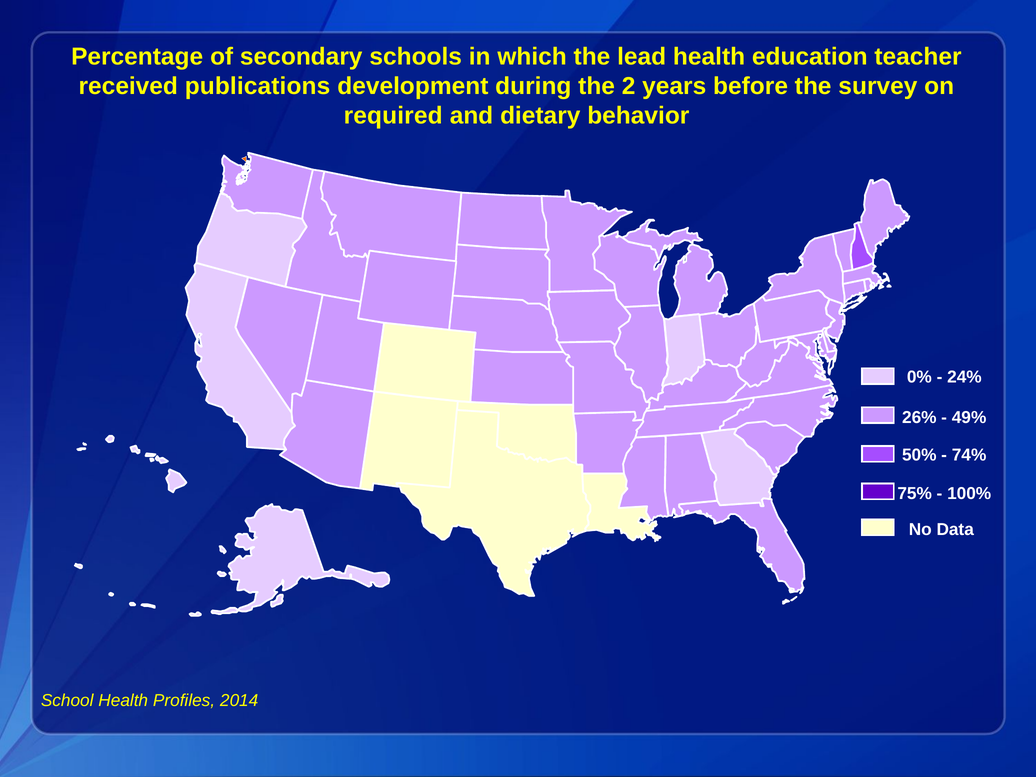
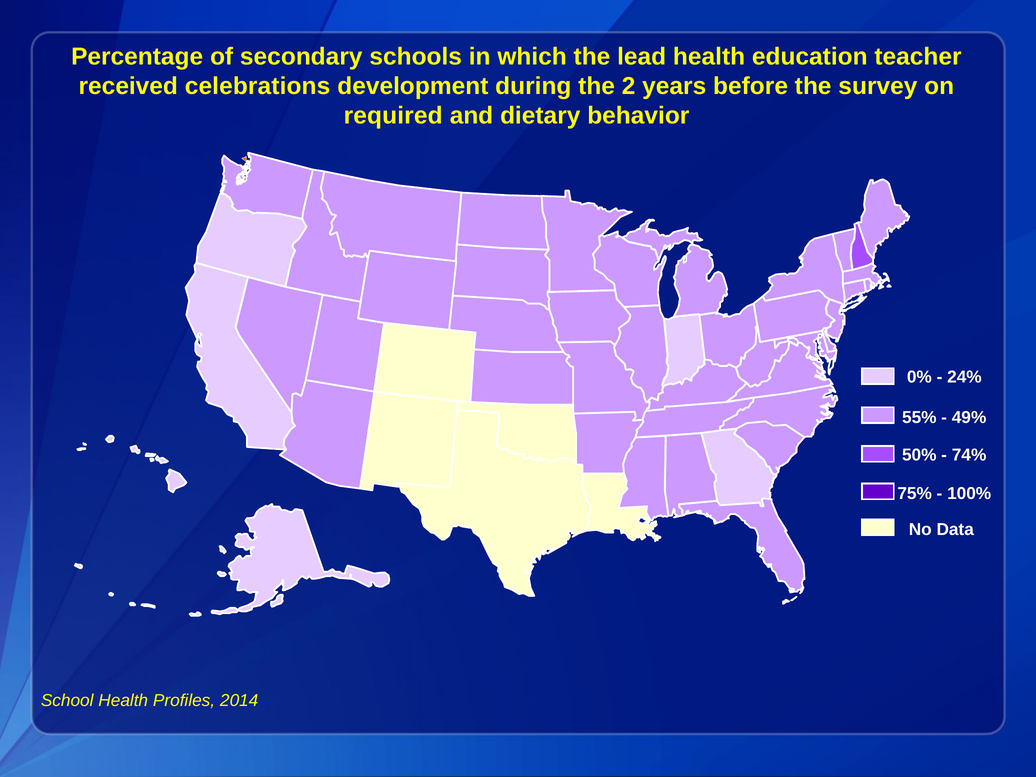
publications: publications -> celebrations (258, 86)
26%: 26% -> 55% (919, 418)
